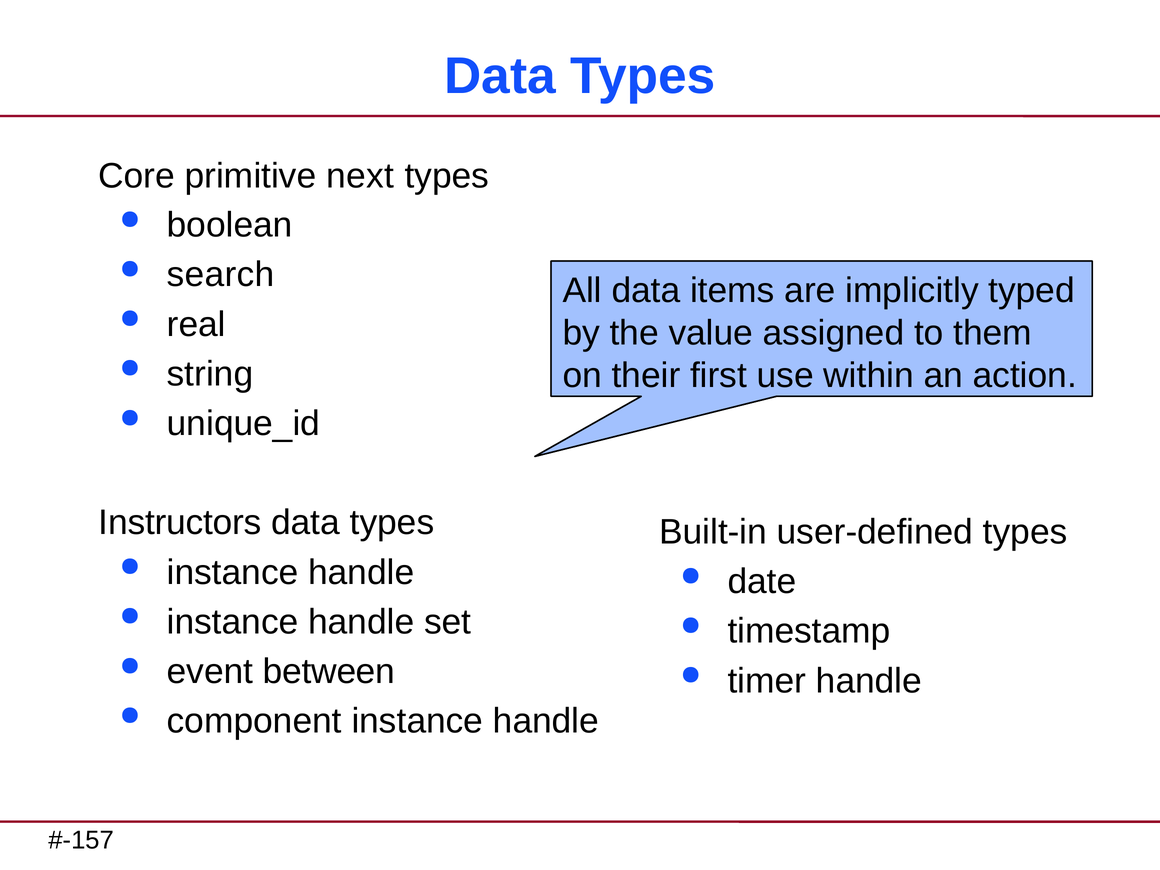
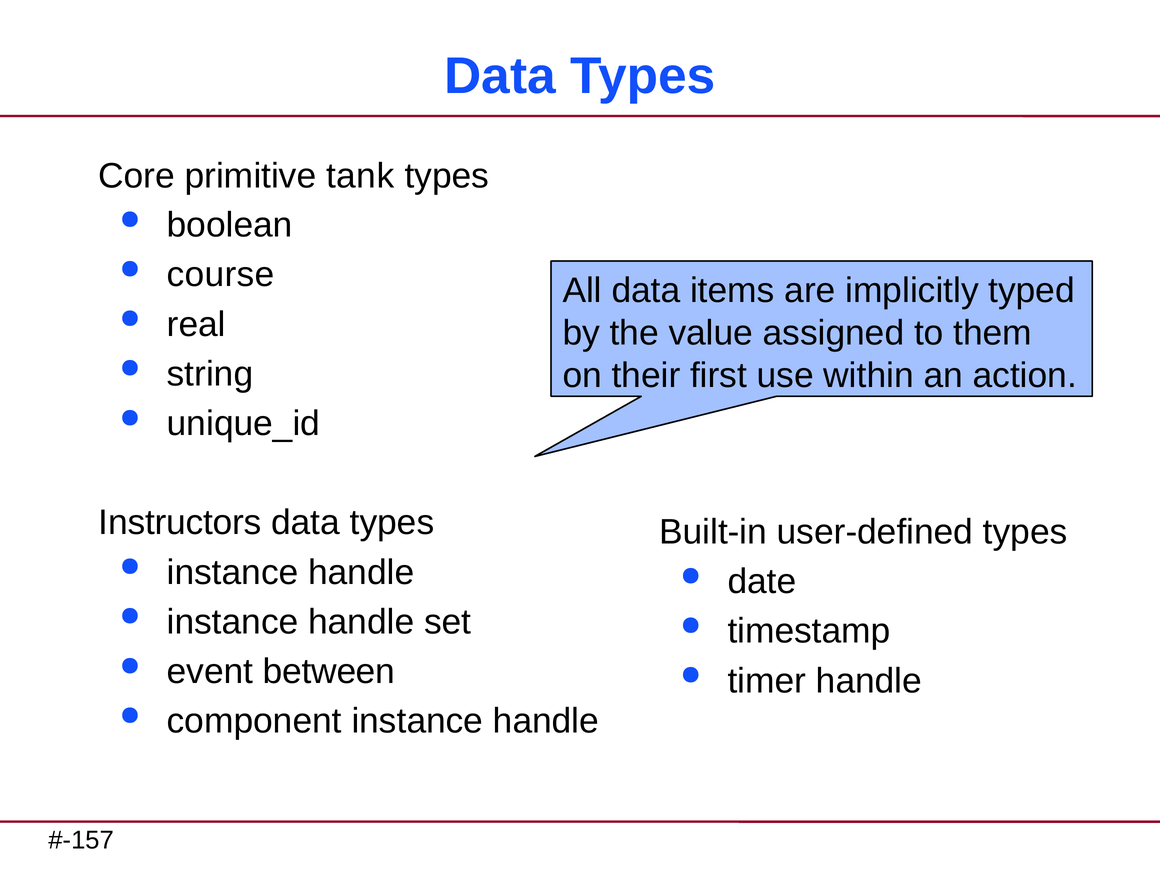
next: next -> tank (360, 176)
search: search -> course (221, 275)
